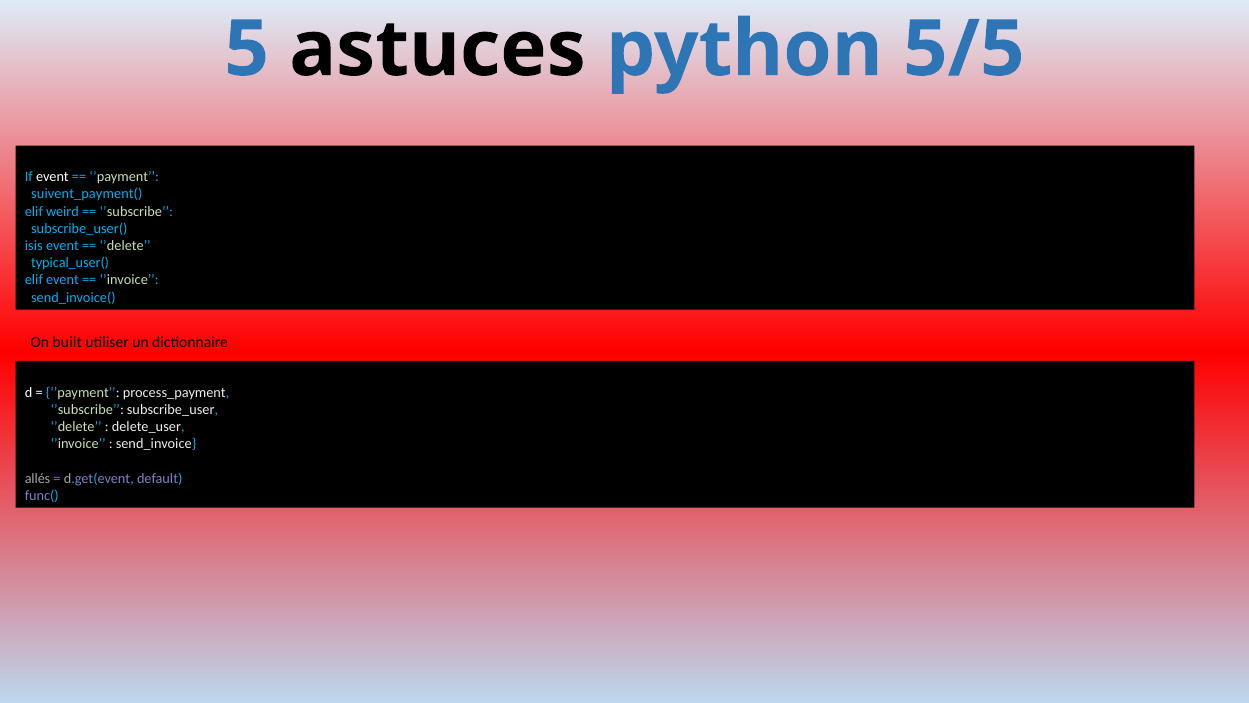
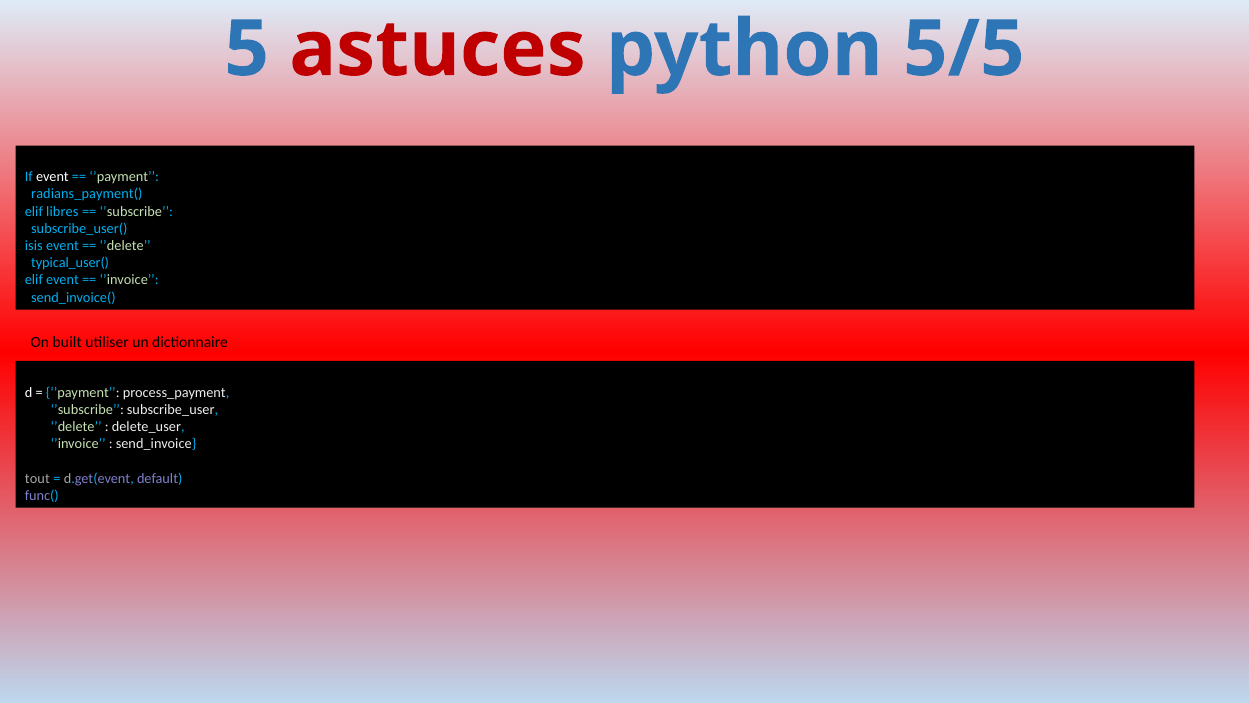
astuces colour: black -> red (438, 49)
suivent_payment(: suivent_payment( -> radians_payment( (87, 194)
weird: weird -> libres (62, 211)
allés: allés -> tout (37, 478)
